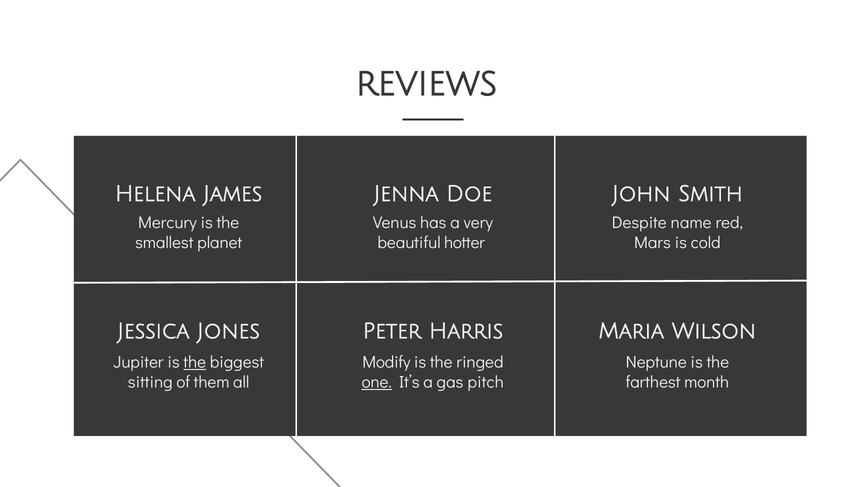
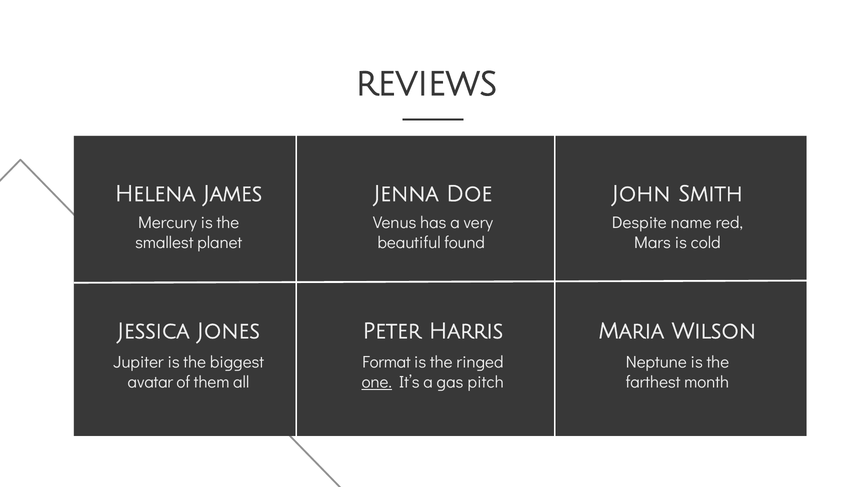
hotter: hotter -> found (465, 243)
the underline: present -> none (195, 362)
Modify: Modify -> Format (386, 362)
sitting: sitting -> avatar (150, 382)
